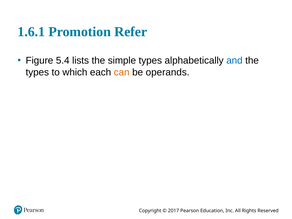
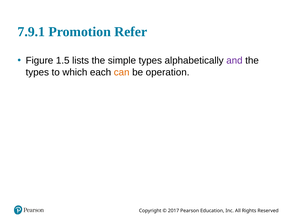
1.6.1: 1.6.1 -> 7.9.1 (31, 32)
5.4: 5.4 -> 1.5 (63, 61)
and colour: blue -> purple (234, 61)
operands: operands -> operation (168, 72)
